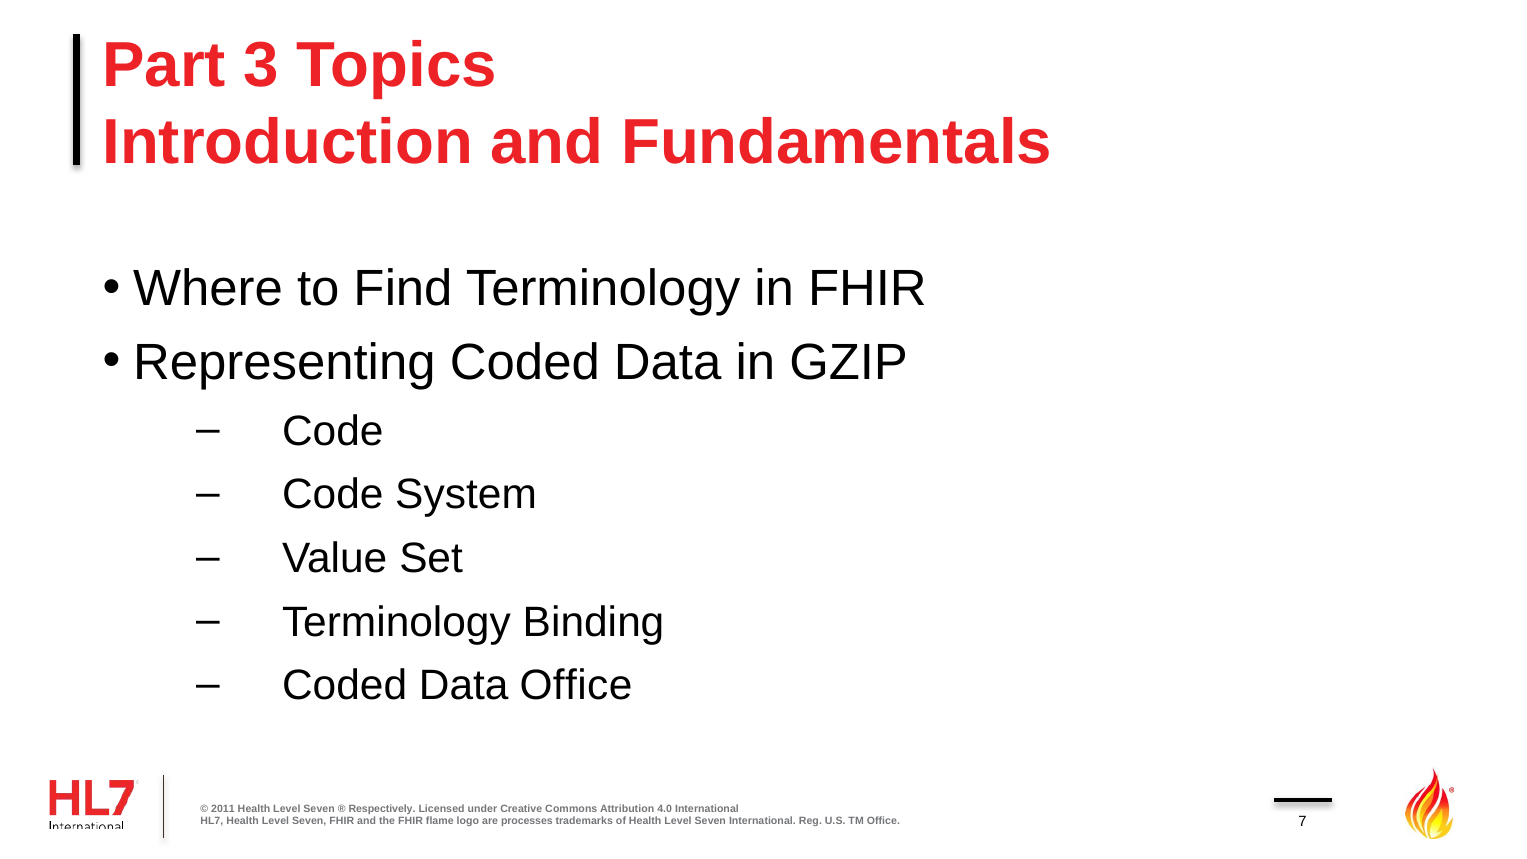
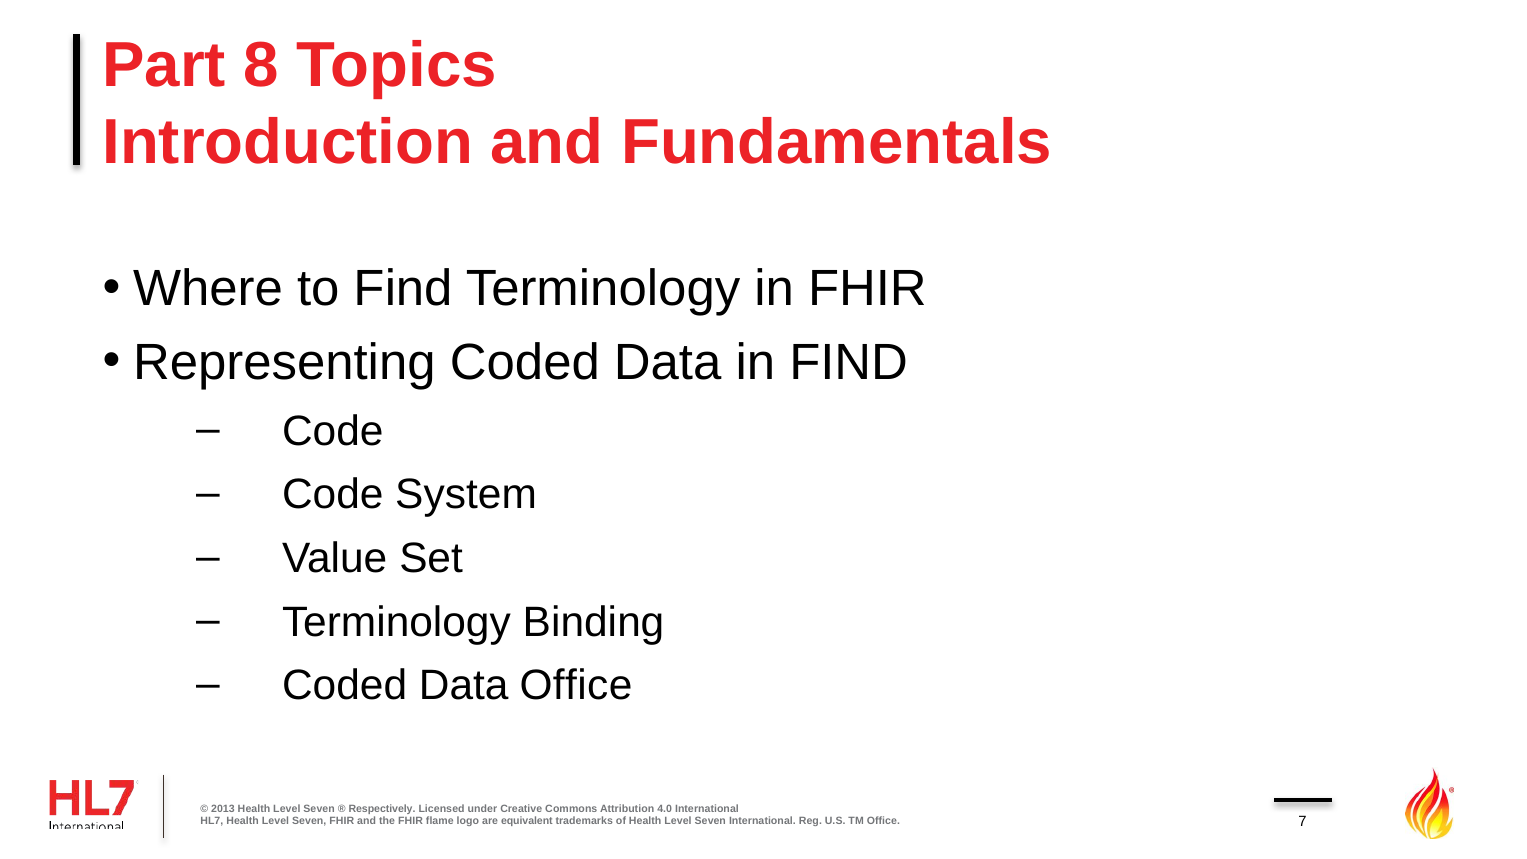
3: 3 -> 8 (261, 66)
in GZIP: GZIP -> FIND (849, 363)
2011: 2011 -> 2013 (223, 809)
processes: processes -> equivalent (527, 821)
